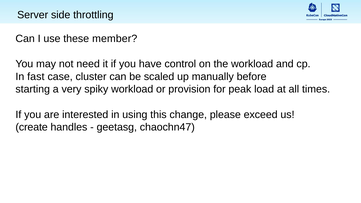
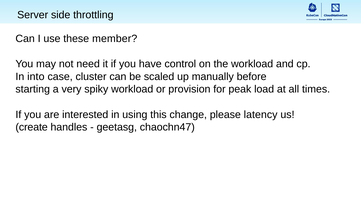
fast: fast -> into (36, 77)
exceed: exceed -> latency (261, 115)
